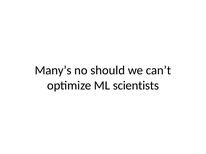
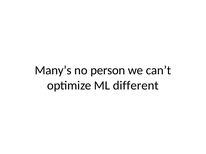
should: should -> person (108, 71)
scientists: scientists -> different (136, 86)
